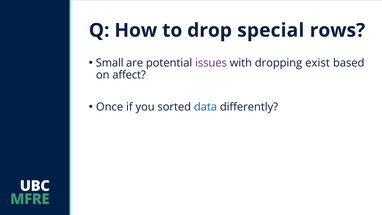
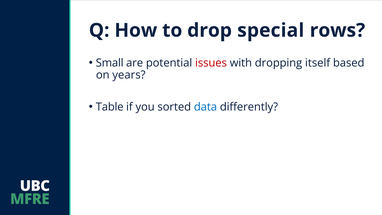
issues colour: purple -> red (211, 63)
exist: exist -> itself (318, 63)
affect: affect -> years (129, 75)
Once: Once -> Table (110, 107)
